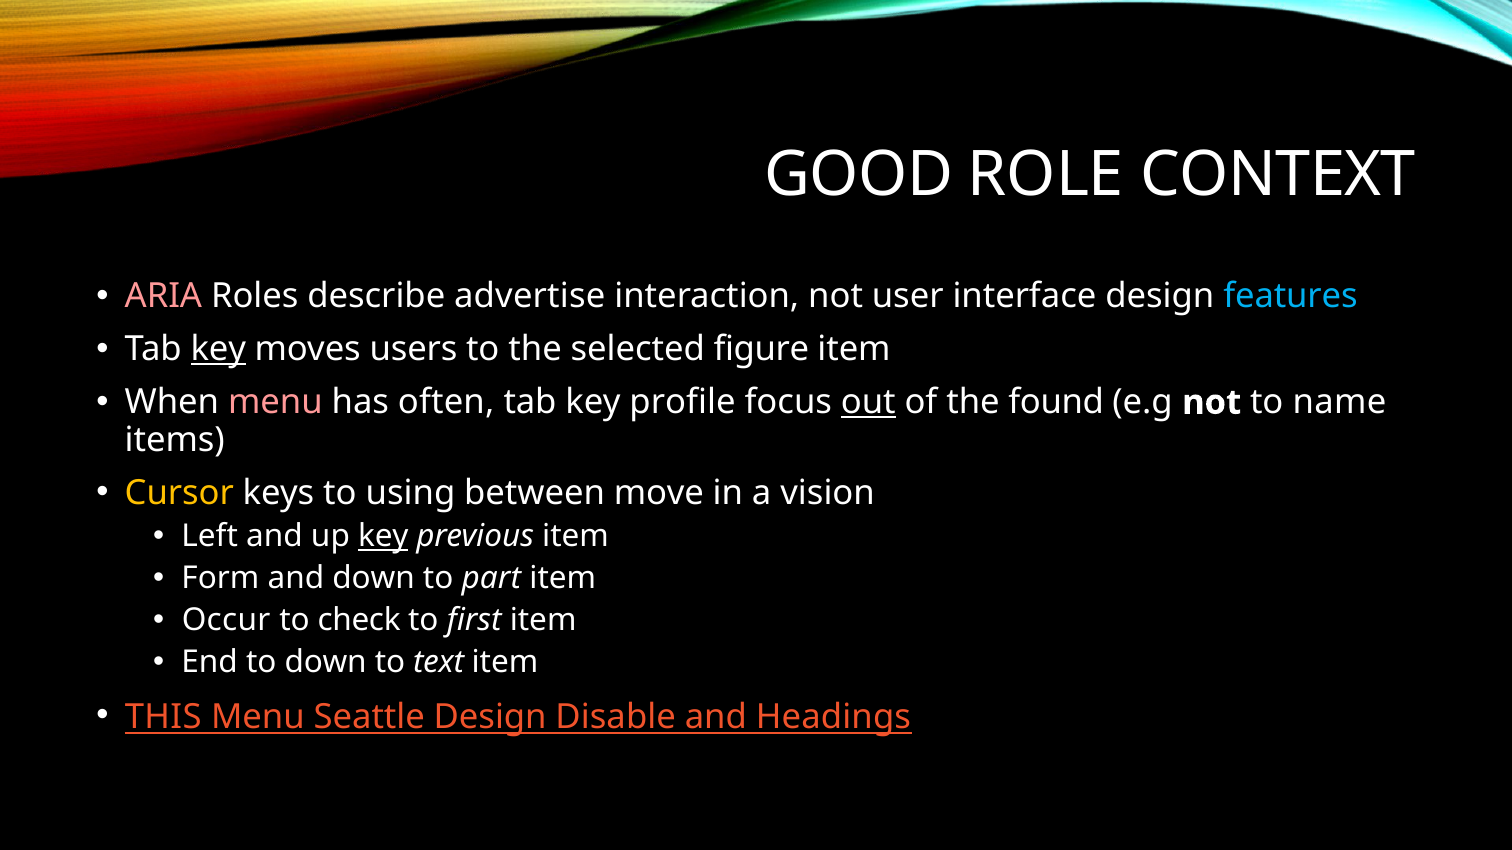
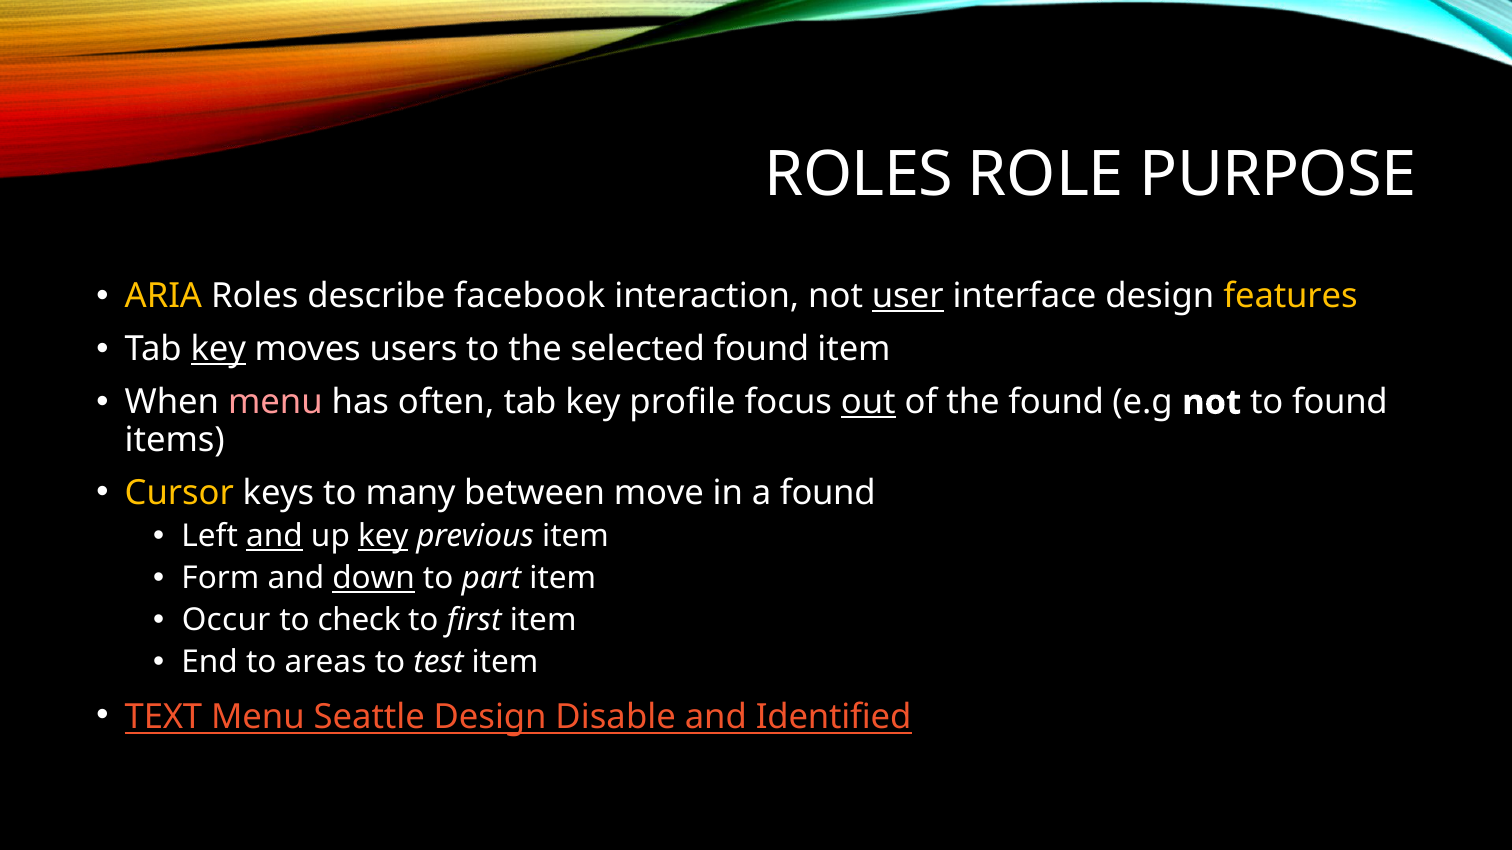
GOOD: GOOD -> ROLES (859, 175)
CONTEXT: CONTEXT -> PURPOSE (1278, 175)
ARIA colour: pink -> yellow (163, 296)
advertise: advertise -> facebook (530, 296)
user underline: none -> present (908, 296)
features colour: light blue -> yellow (1290, 296)
selected figure: figure -> found (761, 349)
to name: name -> found (1340, 403)
using: using -> many (411, 493)
a vision: vision -> found (828, 493)
and underline: none -> present (274, 537)
down underline: none -> present (374, 579)
to down: down -> areas (325, 662)
text: text -> test (438, 662)
THIS: THIS -> TEXT (163, 718)
Headings: Headings -> Identified (834, 718)
